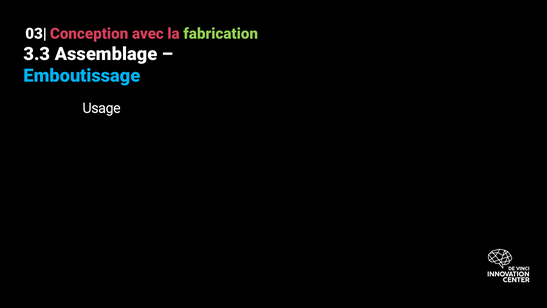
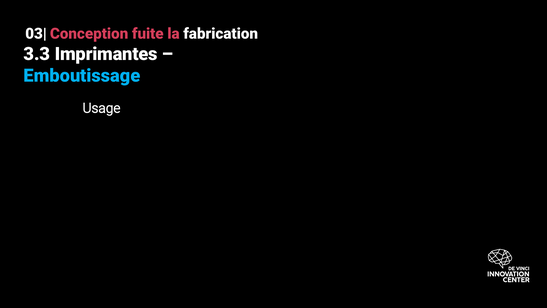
avec: avec -> fuite (148, 34)
fabrication colour: light green -> white (221, 34)
Assemblage: Assemblage -> Imprimantes (106, 54)
